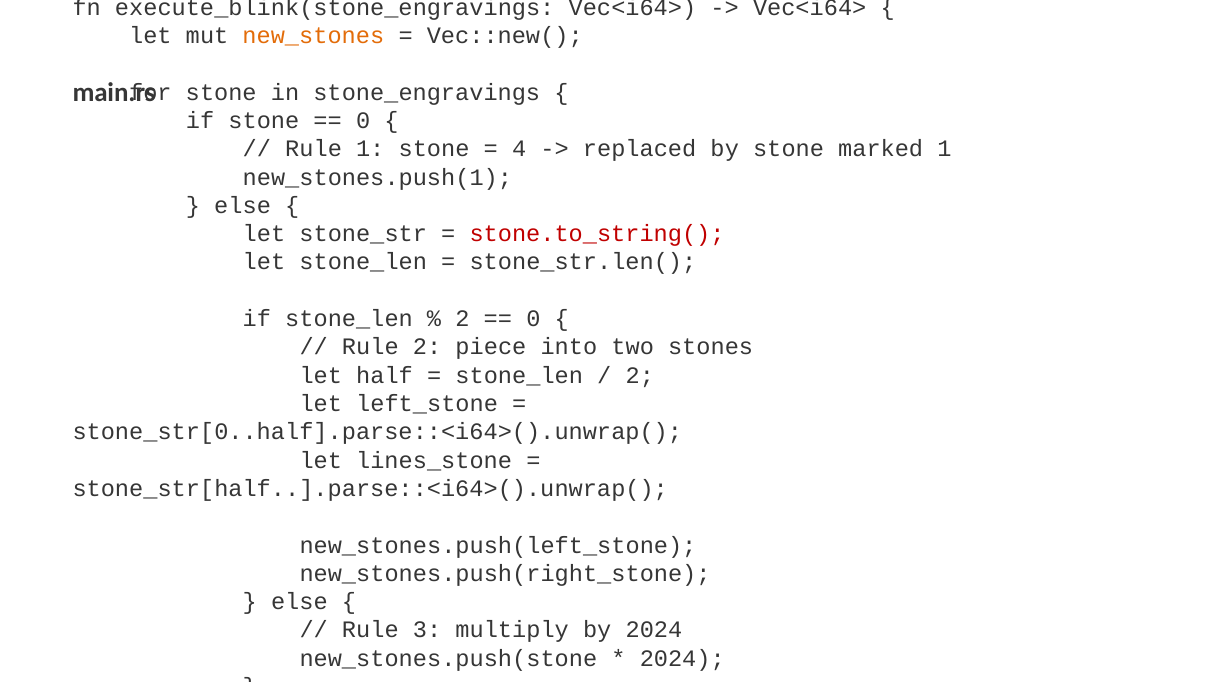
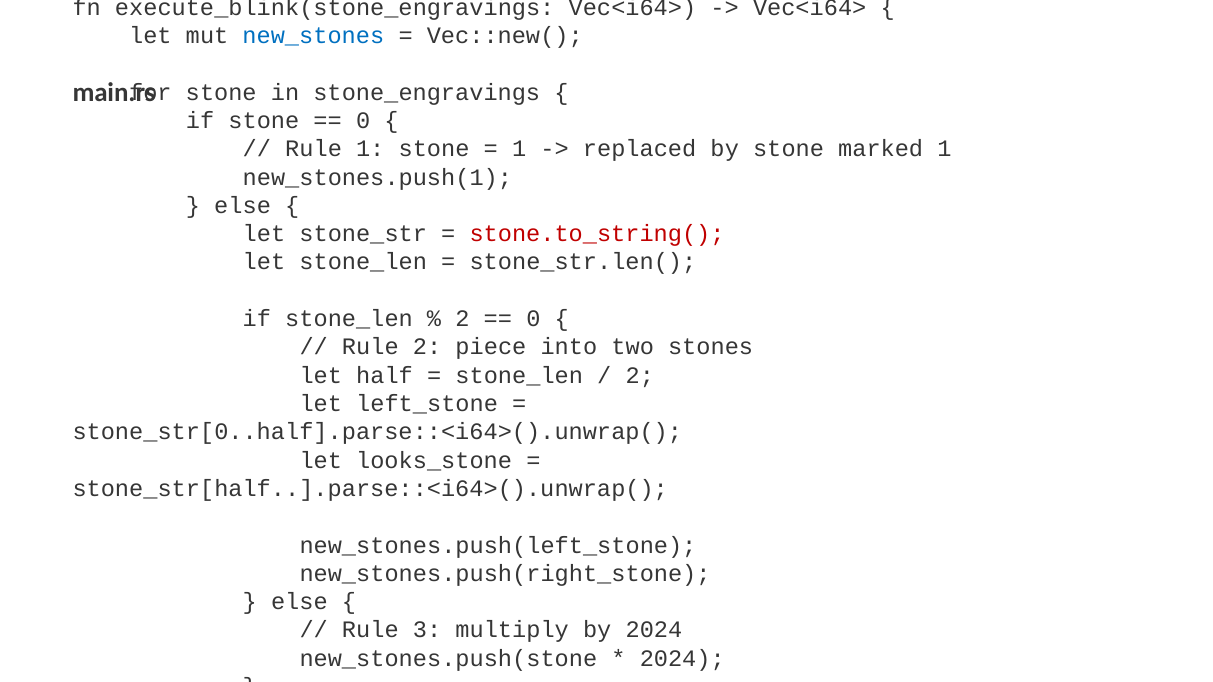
new_stones colour: orange -> blue (313, 36)
4: 4 -> 1 (519, 149)
lines_stone: lines_stone -> looks_stone (434, 461)
